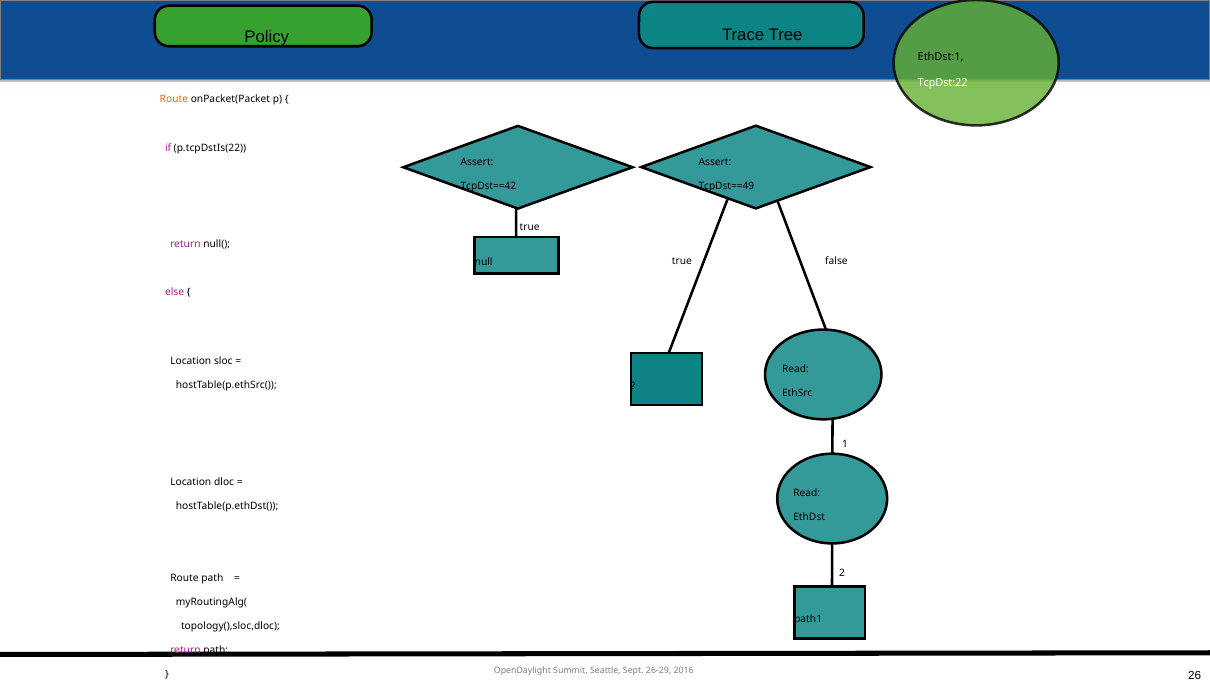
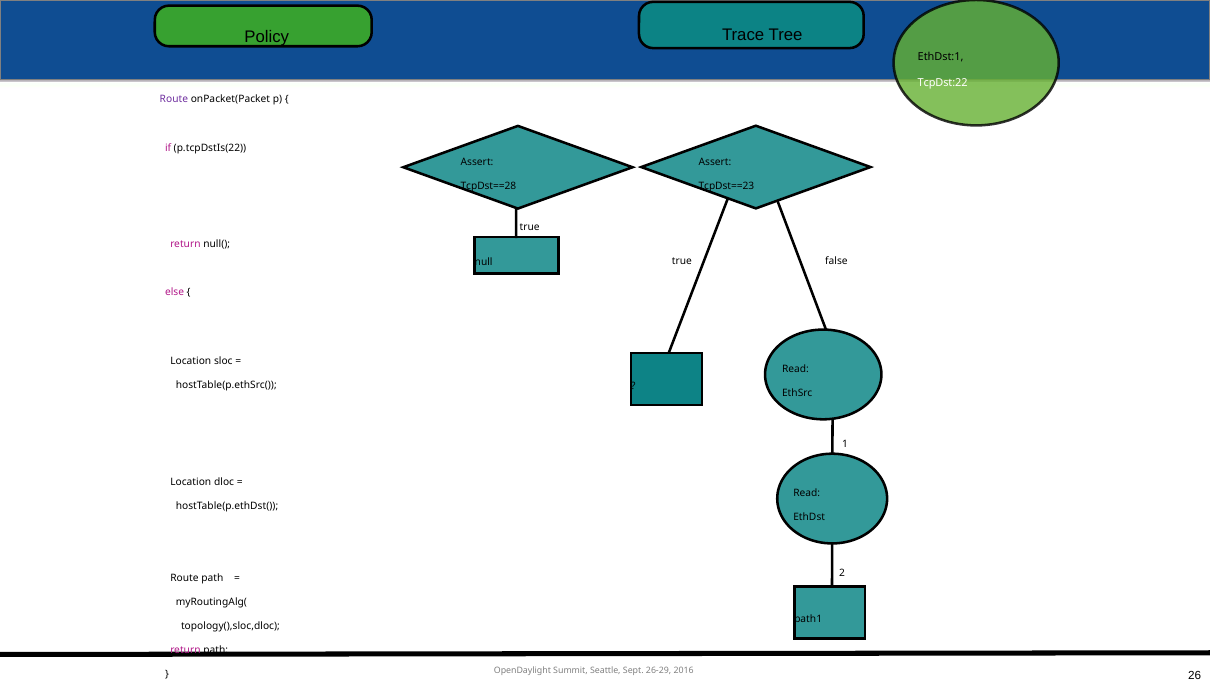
Route colour: orange -> purple (174, 100)
TcpDst==49: TcpDst==49 -> TcpDst==23 (726, 186)
TcpDst==42: TcpDst==42 -> TcpDst==28 (488, 186)
